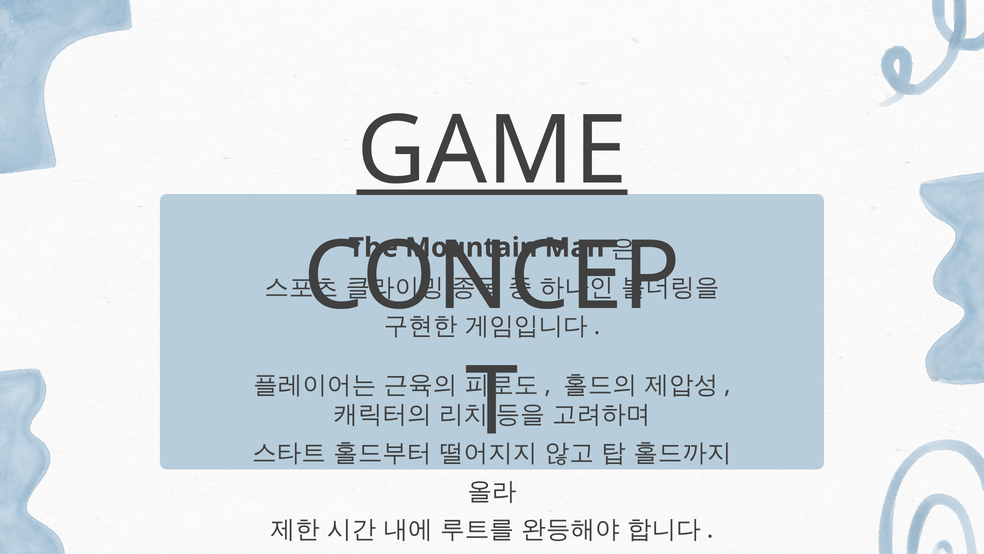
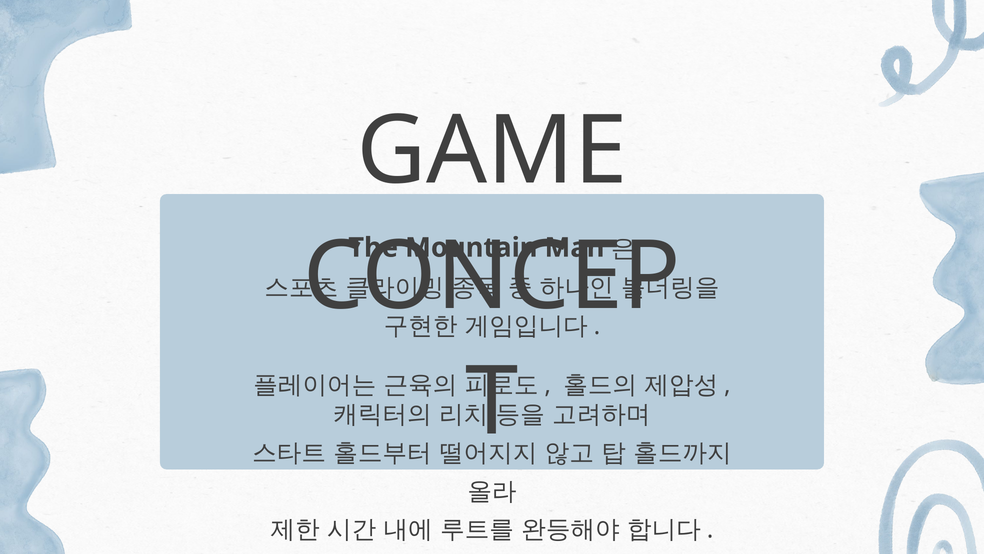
GAME underline: present -> none (492, 151)
